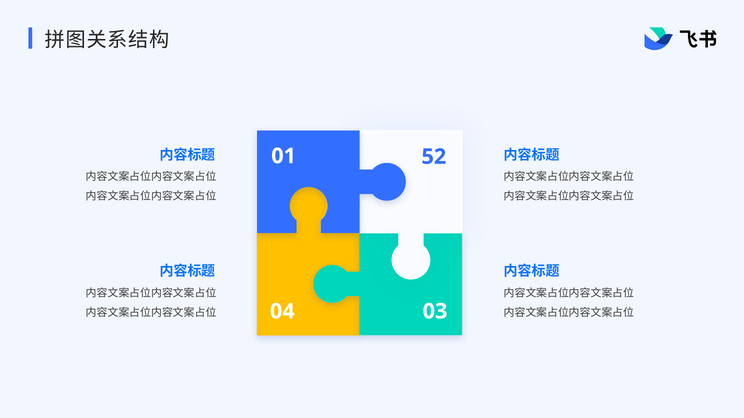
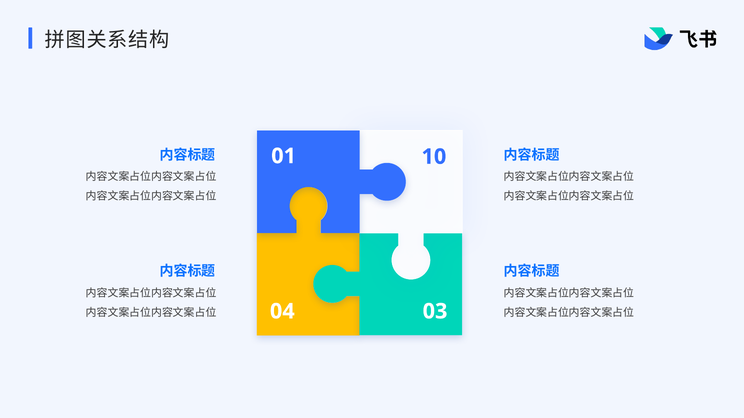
52: 52 -> 10 (434, 157)
